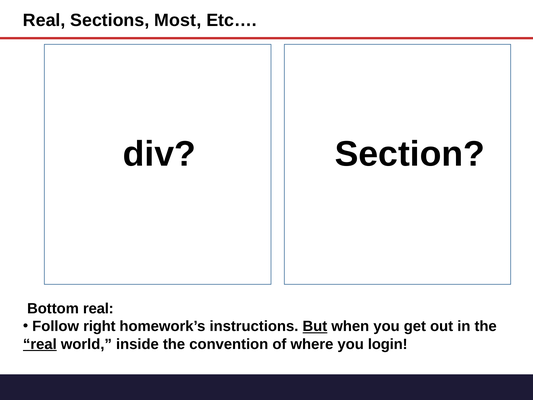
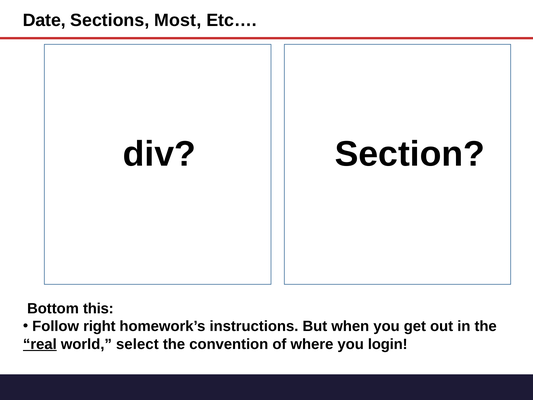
Real: Real -> Date (44, 20)
Bottom real: real -> this (98, 308)
But underline: present -> none (315, 326)
inside: inside -> select (137, 344)
